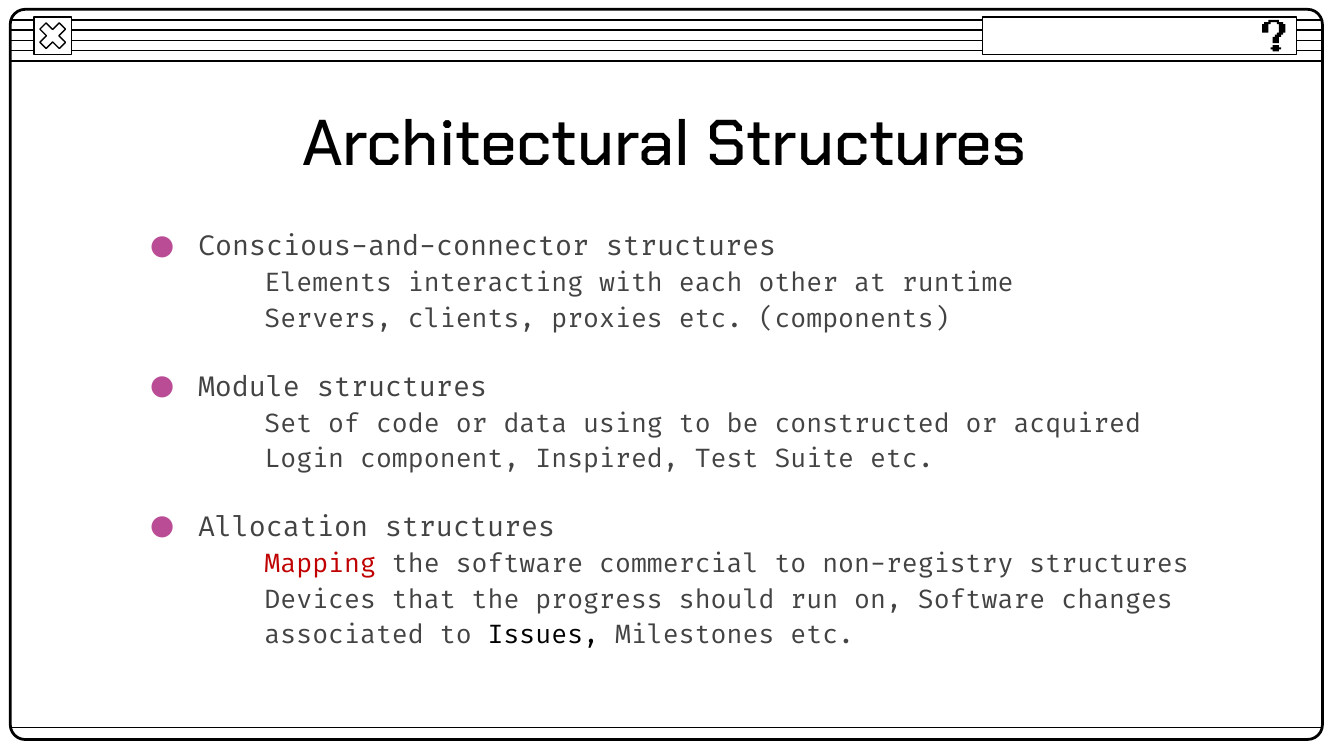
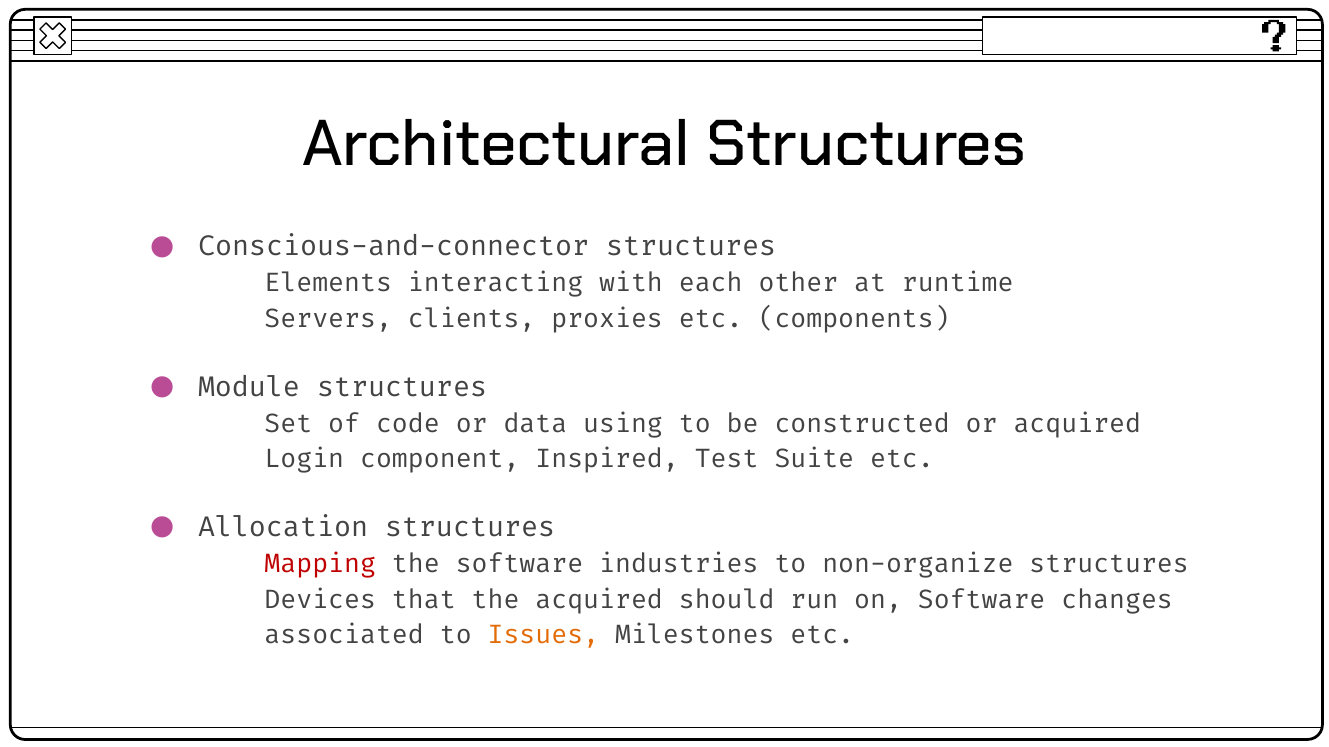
commercial: commercial -> industries (679, 564)
non-registry: non-registry -> non-organize (918, 564)
the progress: progress -> acquired (599, 600)
Issues colour: black -> orange (543, 636)
